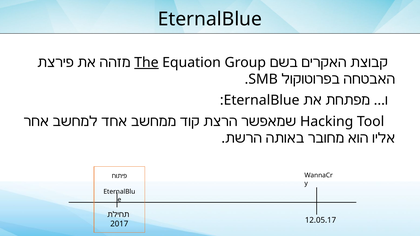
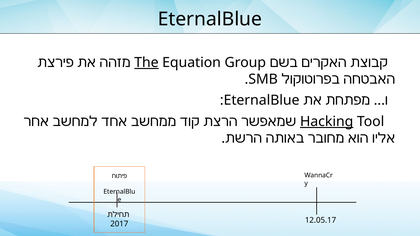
Hacking underline: none -> present (327, 122)
